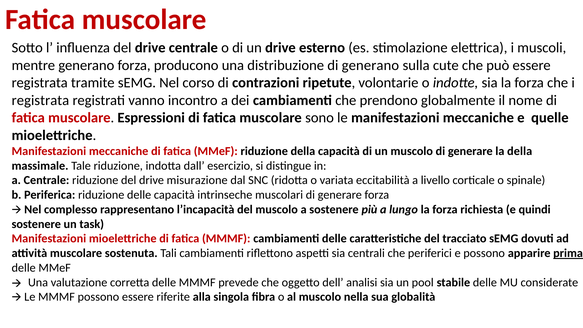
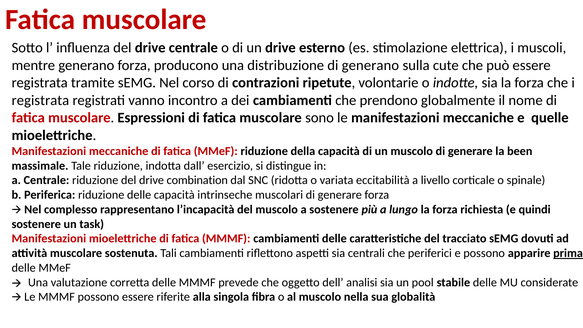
la della: della -> been (520, 151)
misurazione: misurazione -> combination (197, 180)
